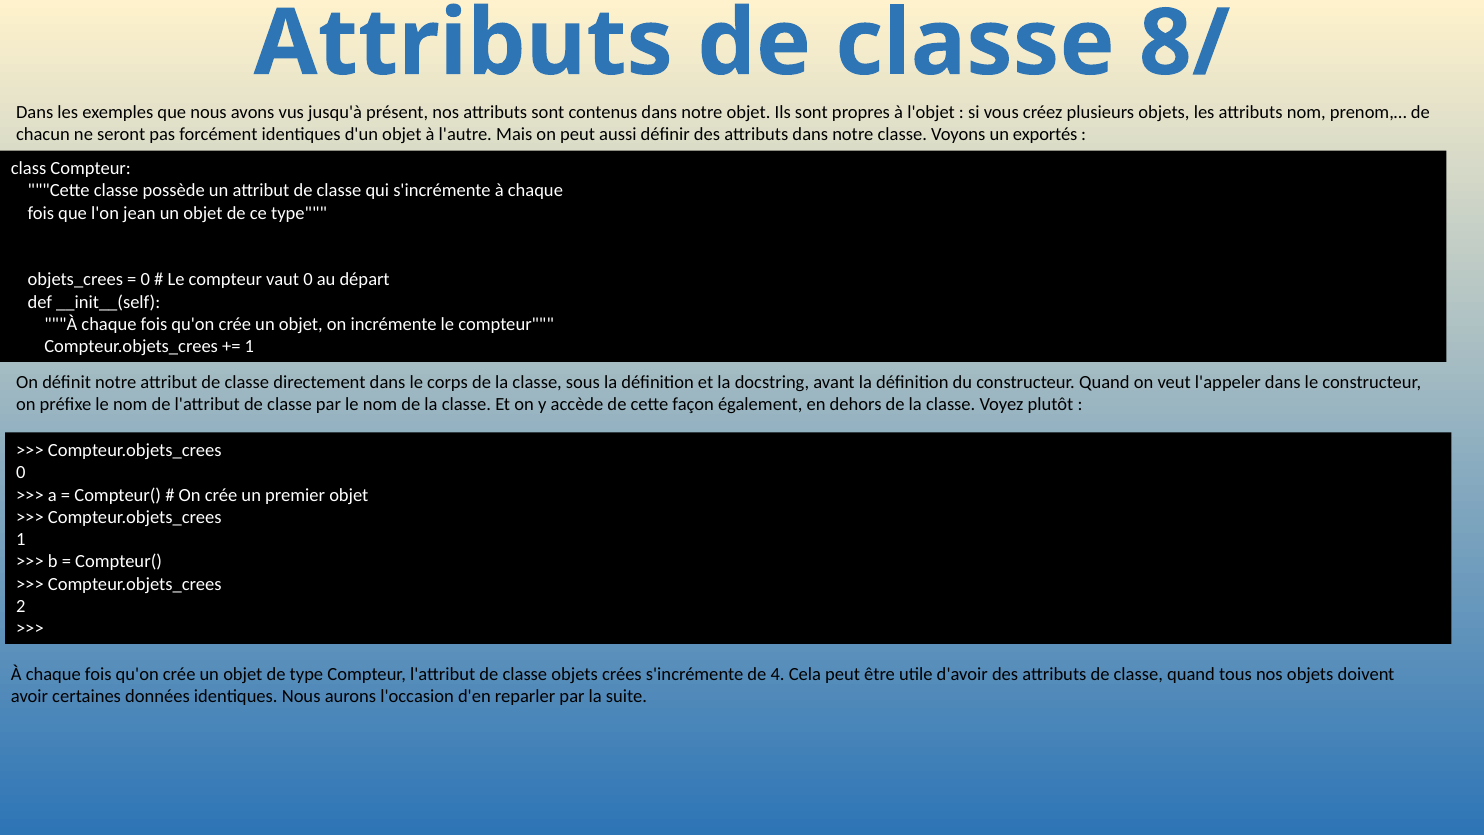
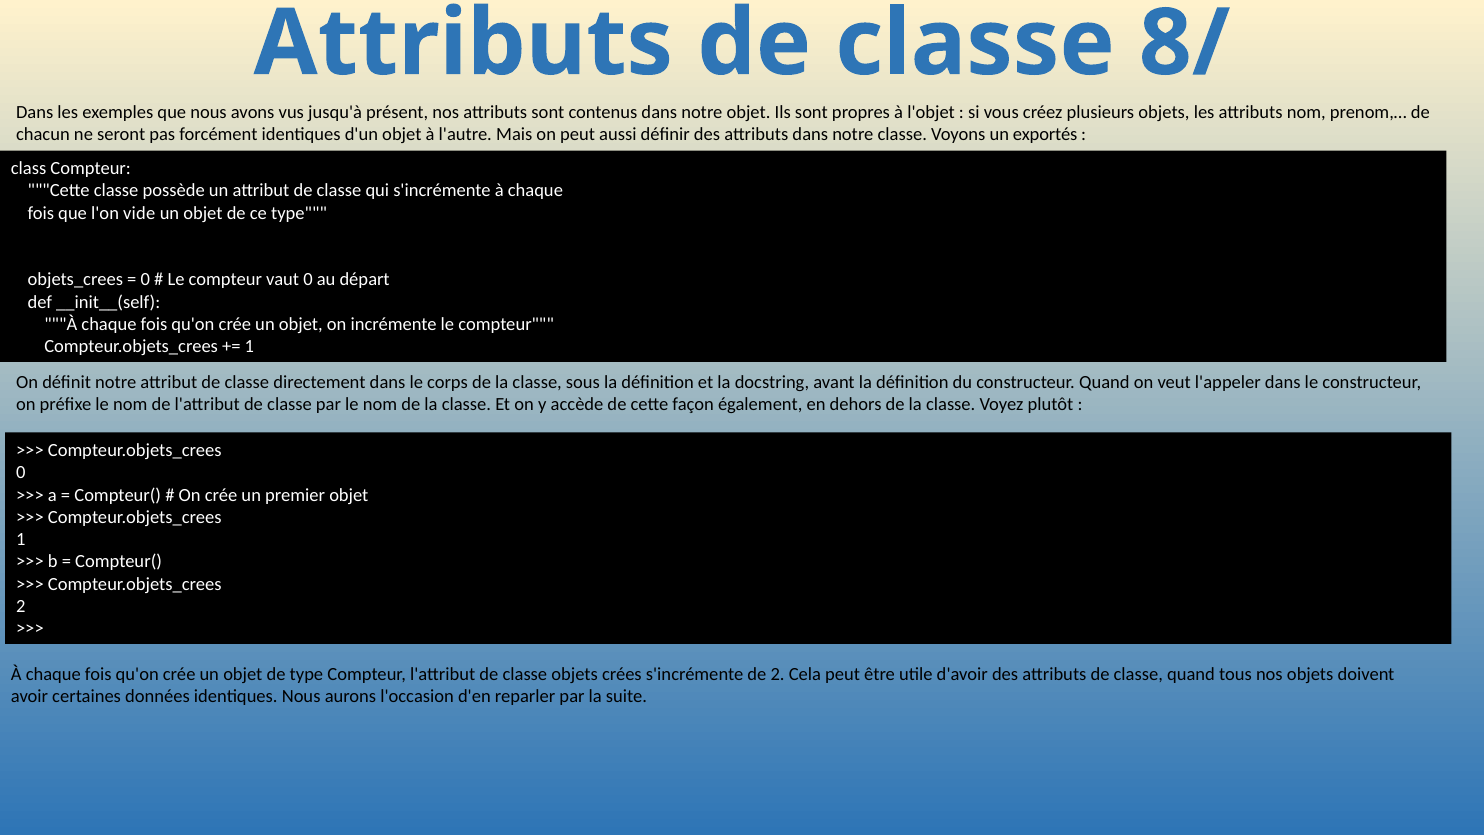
jean: jean -> vide (139, 213)
de 4: 4 -> 2 (778, 674)
